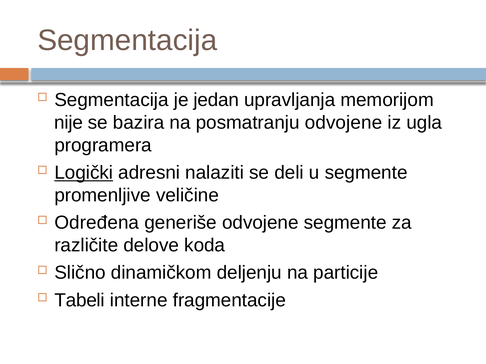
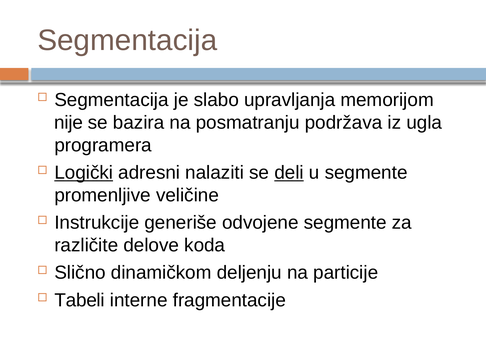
jedan: jedan -> slabo (216, 100)
posmatranju odvojene: odvojene -> podržava (344, 123)
deli underline: none -> present (289, 173)
Određena: Određena -> Instrukcije (97, 223)
